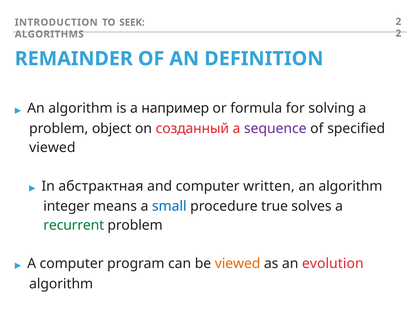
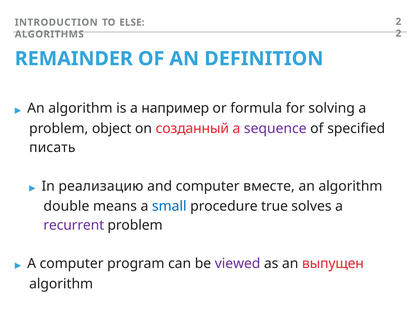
SEEK: SEEK -> ELSE (132, 22)
viewed: viewed -> писать (52, 147)
абстрактная: абстрактная -> реализацию (101, 186)
written: written -> вместе (269, 186)
integer: integer -> double (66, 206)
recurrent colour: green -> purple (74, 225)
viewed colour: orange -> purple (238, 264)
evolution: evolution -> выпущен (333, 264)
